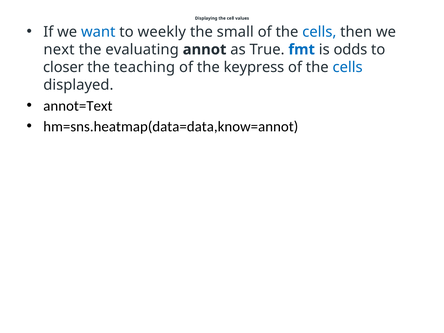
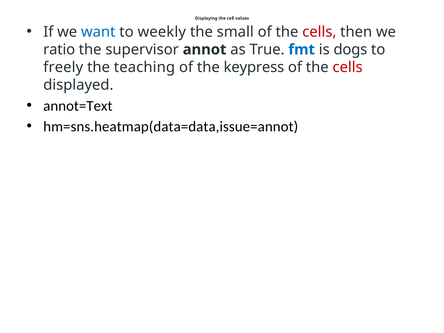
cells colour: blue -> red (319, 32)
next: next -> ratio (59, 50)
evaluating: evaluating -> supervisor (142, 50)
odds: odds -> dogs (350, 50)
closer: closer -> freely (63, 67)
cells colour: blue -> red (348, 67)
hm=sns.heatmap(data=data,know=annot: hm=sns.heatmap(data=data,know=annot -> hm=sns.heatmap(data=data,issue=annot (171, 126)
